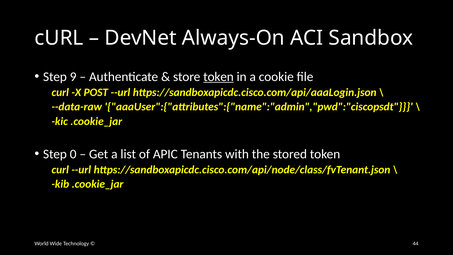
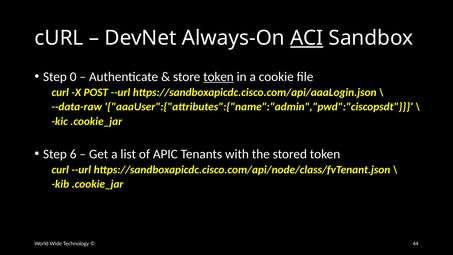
ACI underline: none -> present (307, 38)
9: 9 -> 0 (73, 77)
0: 0 -> 6 (73, 154)
